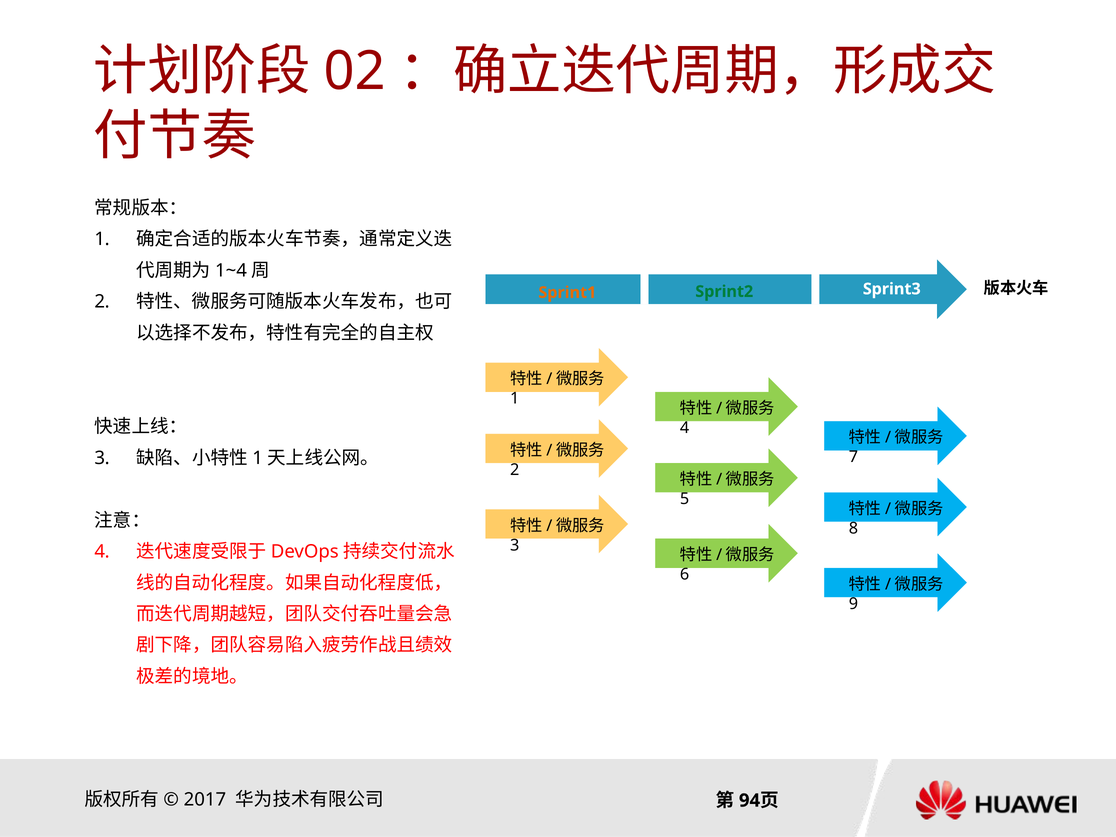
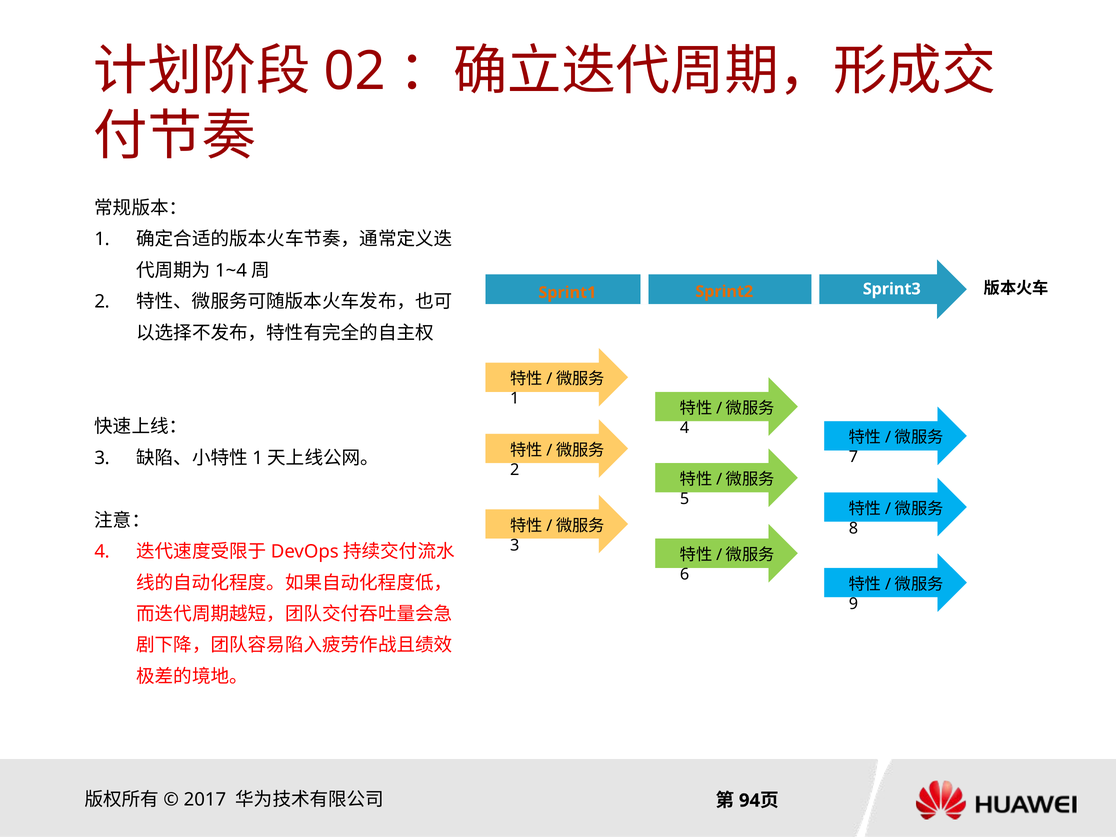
Sprint2 colour: green -> orange (724, 292)
